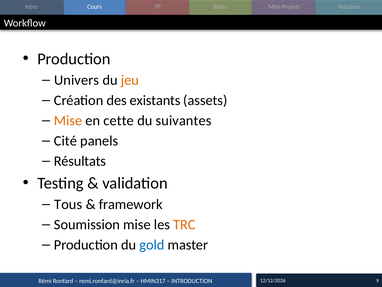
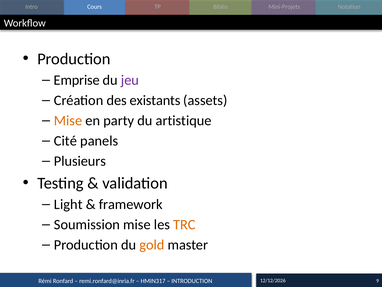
Univers: Univers -> Emprise (77, 80)
jeu colour: orange -> purple (130, 80)
cette: cette -> party (119, 120)
suivantes: suivantes -> artistique (184, 120)
Résultats: Résultats -> Plusieurs (80, 161)
Tous: Tous -> Light (68, 204)
gold colour: blue -> orange (152, 244)
